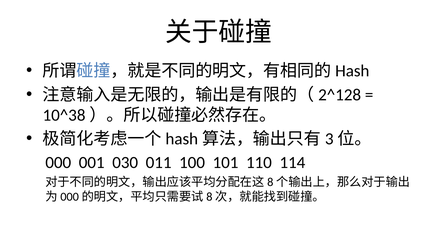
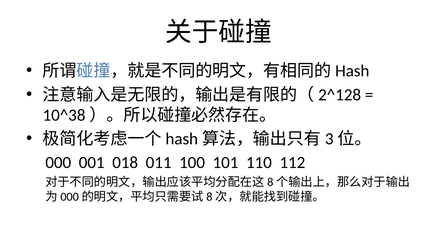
030: 030 -> 018 (125, 163)
114: 114 -> 112 (292, 163)
